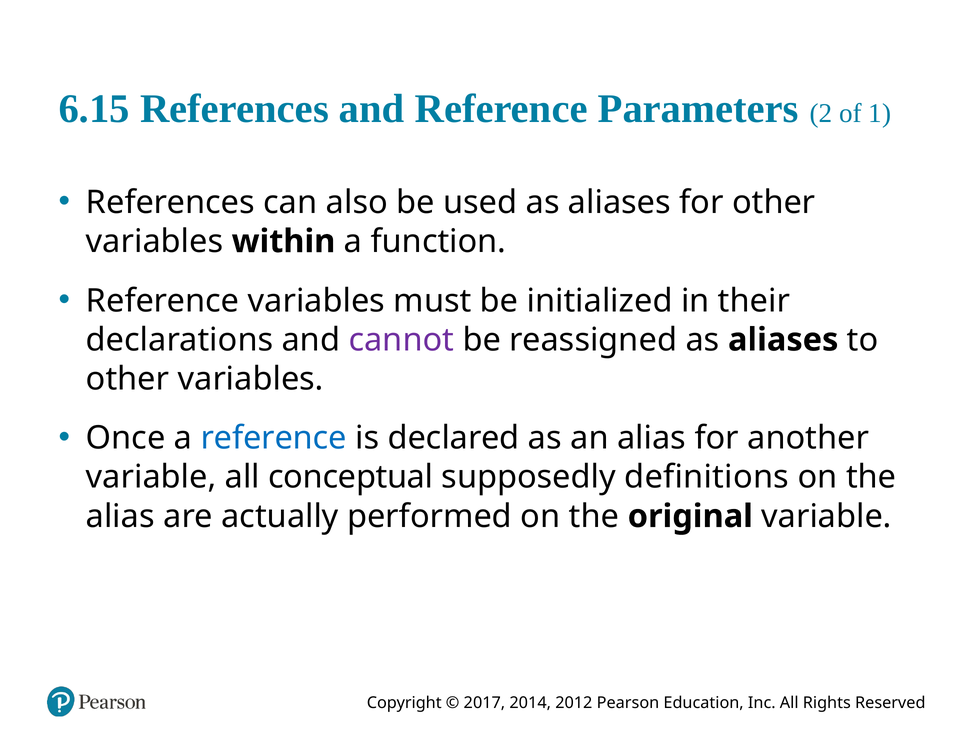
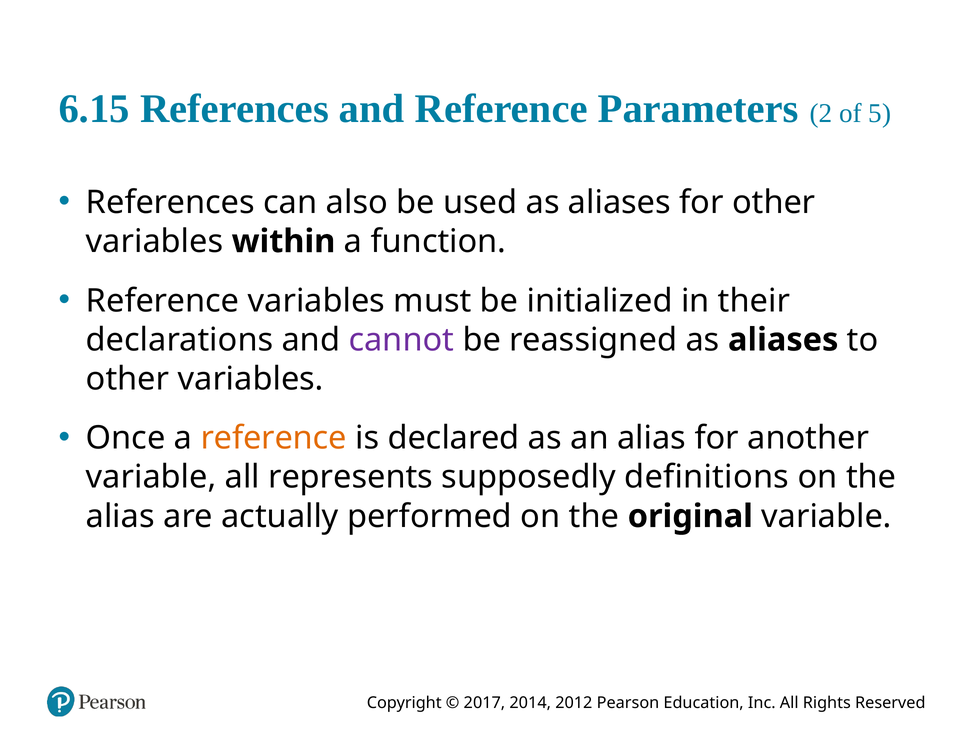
1: 1 -> 5 (880, 113)
reference colour: blue -> orange (274, 439)
conceptual: conceptual -> represents (351, 478)
